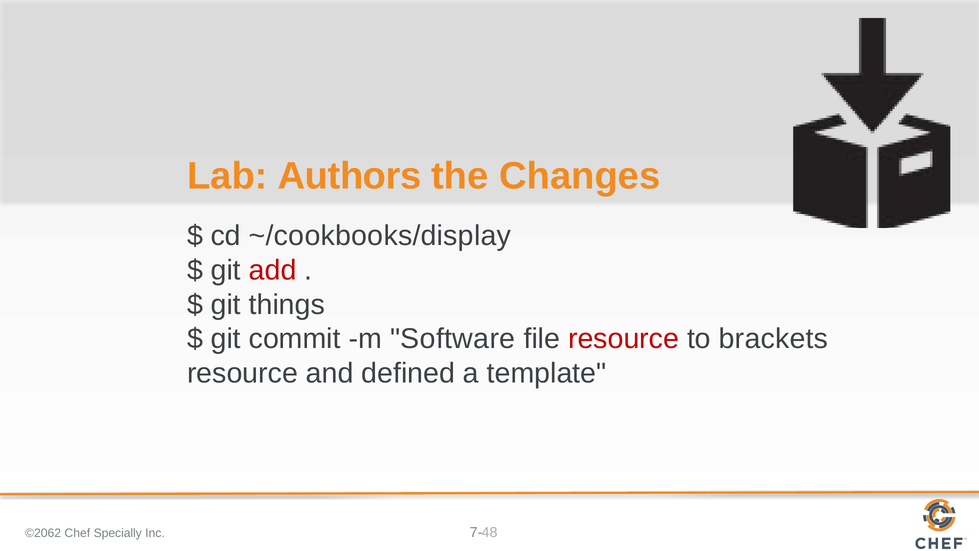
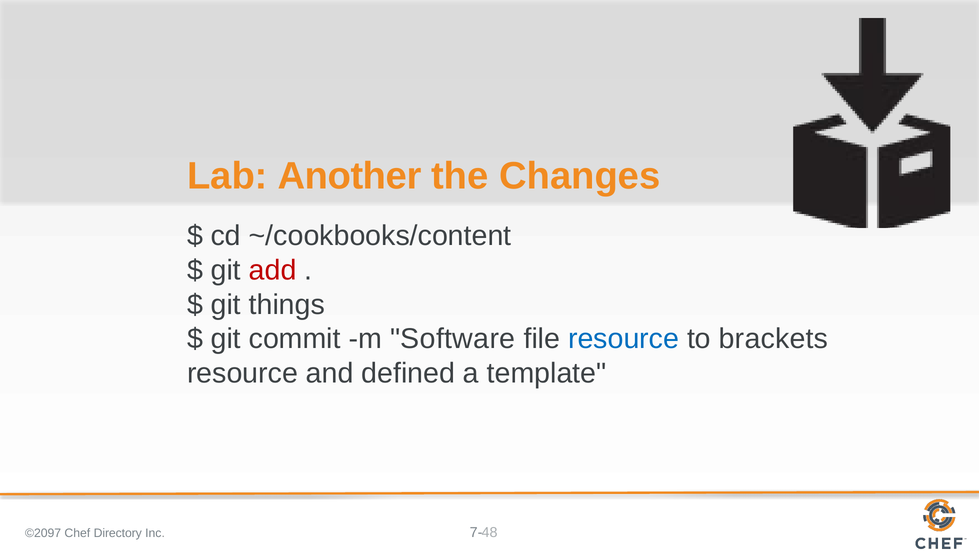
Authors: Authors -> Another (350, 176)
~/cookbooks/display: ~/cookbooks/display -> ~/cookbooks/content (380, 236)
resource colour: red -> blue (624, 339)
©2062: ©2062 -> ©2097 (43, 533)
Specially: Specially -> Directory (118, 533)
